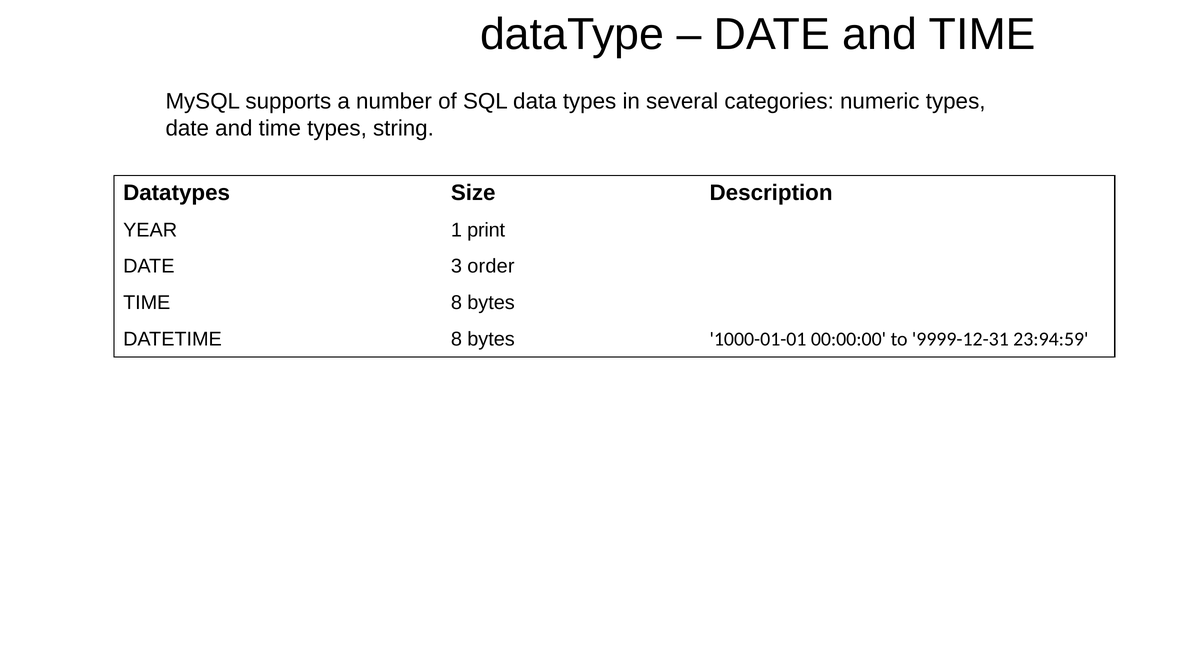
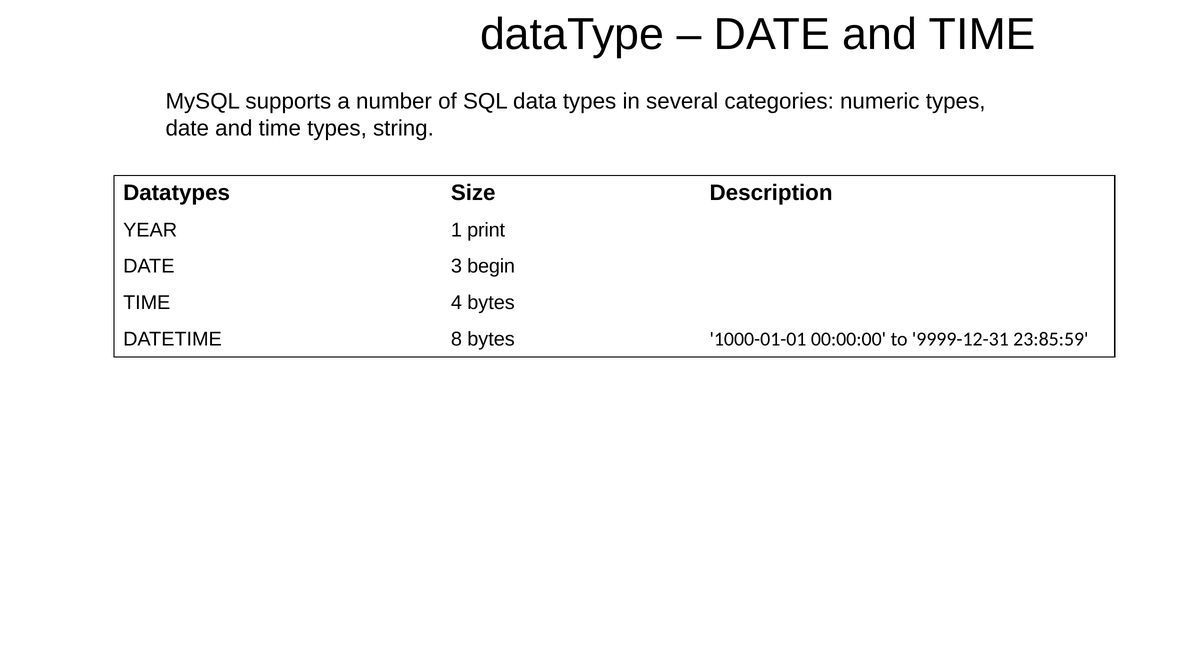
order: order -> begin (491, 266)
TIME 8: 8 -> 4 (456, 303)
23:94:59: 23:94:59 -> 23:85:59 (1051, 339)
